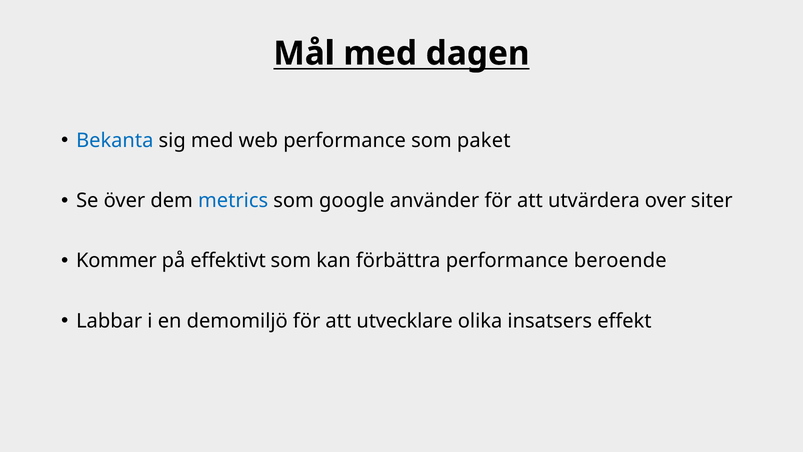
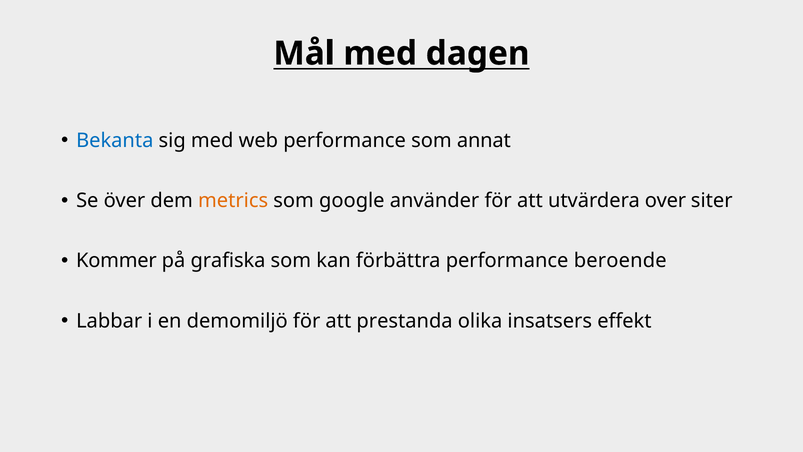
paket: paket -> annat (484, 141)
metrics colour: blue -> orange (233, 201)
effektivt: effektivt -> grafiska (228, 261)
utvecklare: utvecklare -> prestanda (405, 321)
